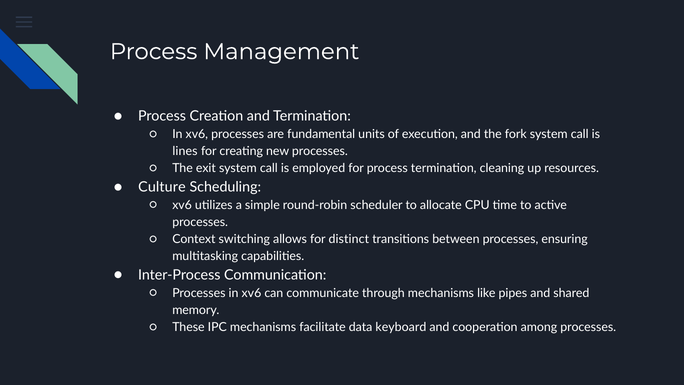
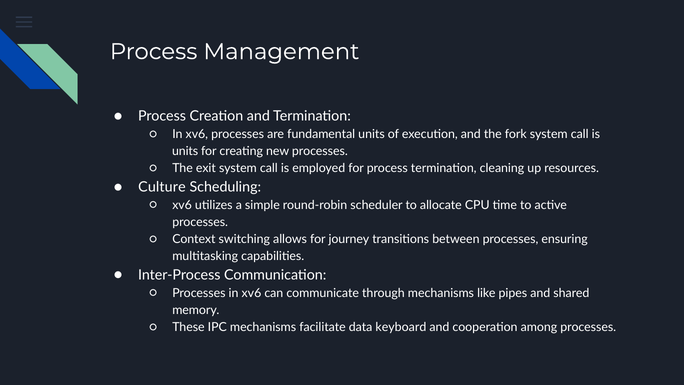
lines: lines -> units (185, 151)
distinct: distinct -> journey (349, 239)
